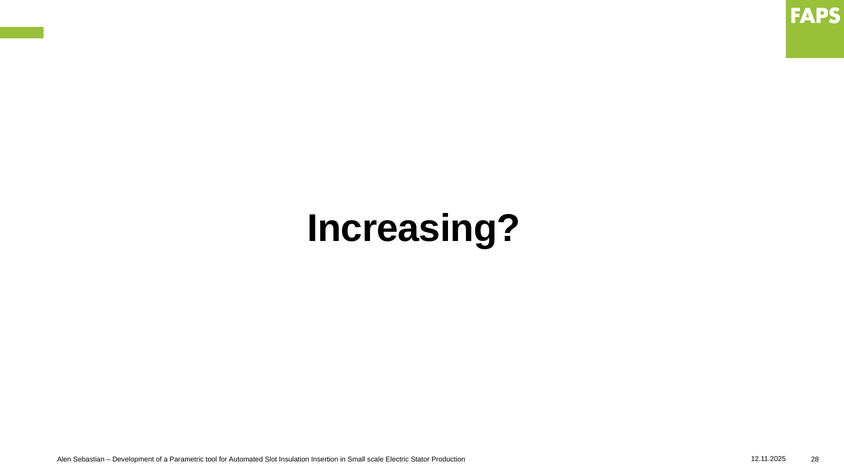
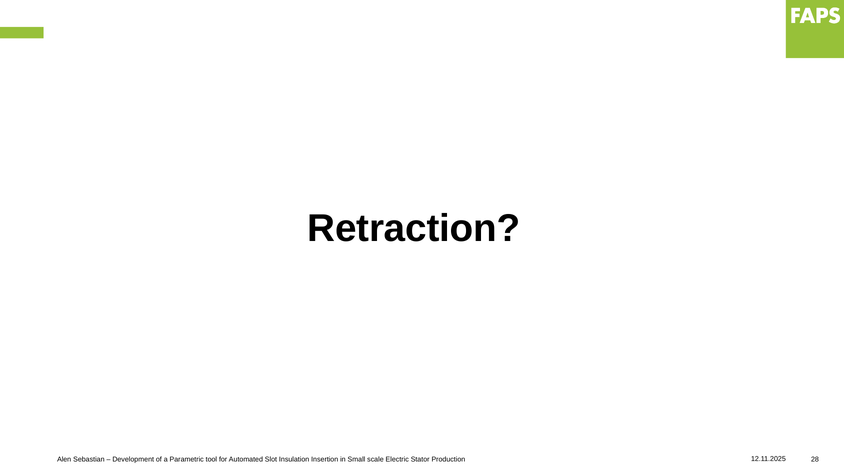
Increasing: Increasing -> Retraction (414, 228)
